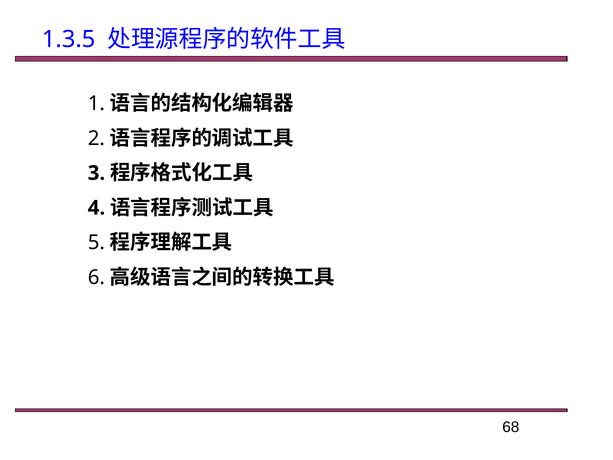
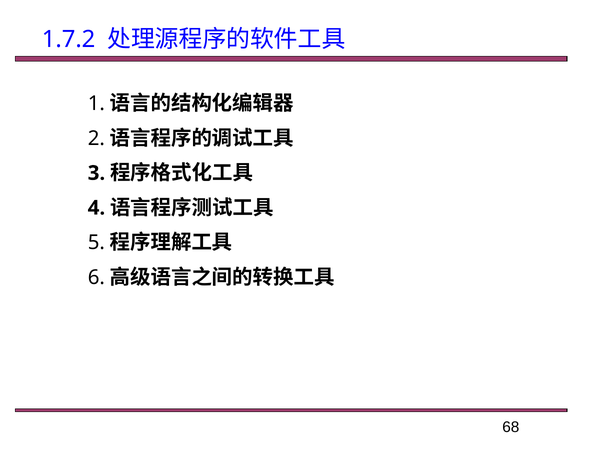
1.3.5: 1.3.5 -> 1.7.2 (69, 39)
